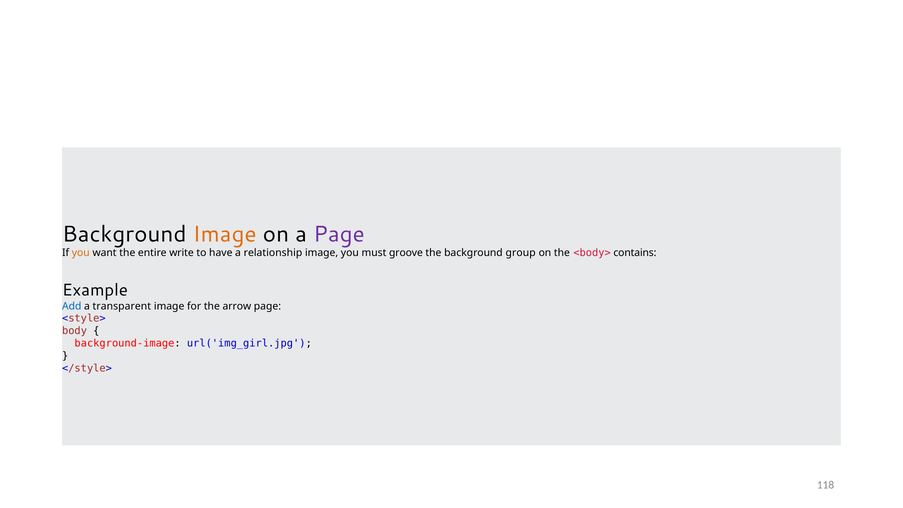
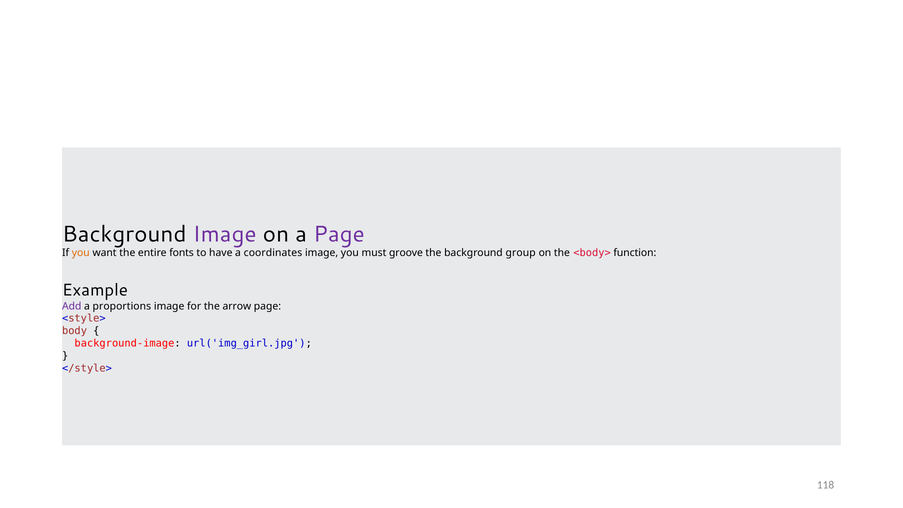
Image colour: orange -> purple (225, 234)
write: write -> fonts (182, 253)
relationship: relationship -> coordinates (273, 253)
contains: contains -> function (635, 253)
Add colour: blue -> purple (72, 306)
transparent: transparent -> proportions (122, 306)
